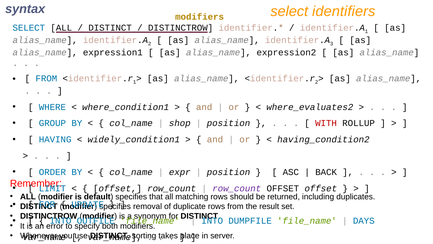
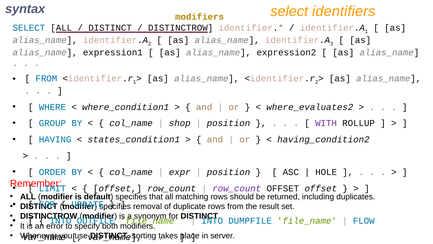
WITH colour: red -> purple (326, 123)
widely_condition1: widely_condition1 -> states_condition1 (134, 139)
BACK: BACK -> HOLE (326, 172)
DAYS: DAYS -> FLOW (364, 221)
